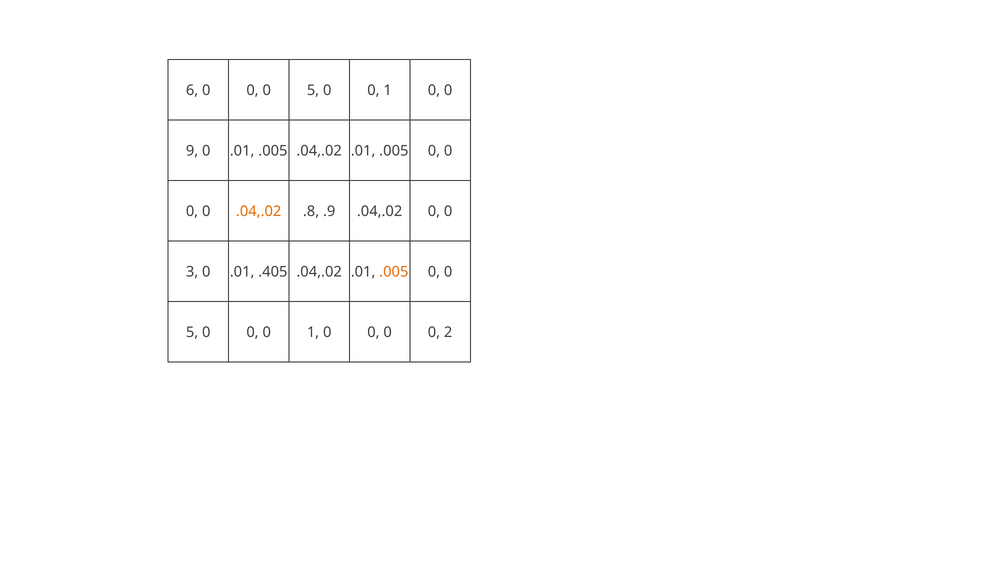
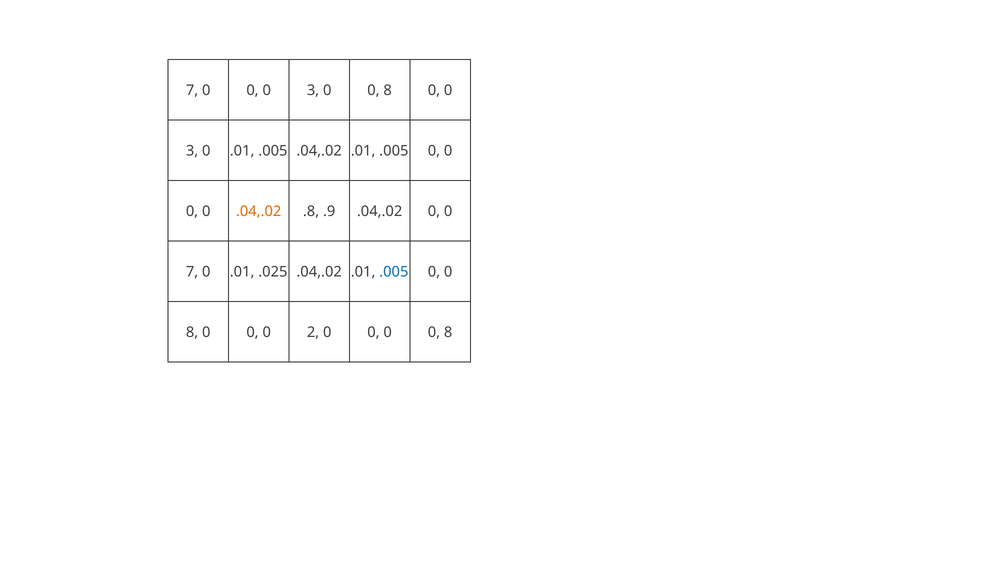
6: 6 -> 7 (192, 91)
0 0 0 5: 5 -> 3 (313, 91)
1: 1 -> 8 (388, 91)
9: 9 -> 3 (192, 151)
3: 3 -> 7 (192, 272)
.405: .405 -> .025 (273, 272)
.005 colour: orange -> blue (394, 272)
5: 5 -> 8 (192, 333)
0 0 0 1: 1 -> 2 (313, 333)
0 0 0 2: 2 -> 8 (448, 333)
